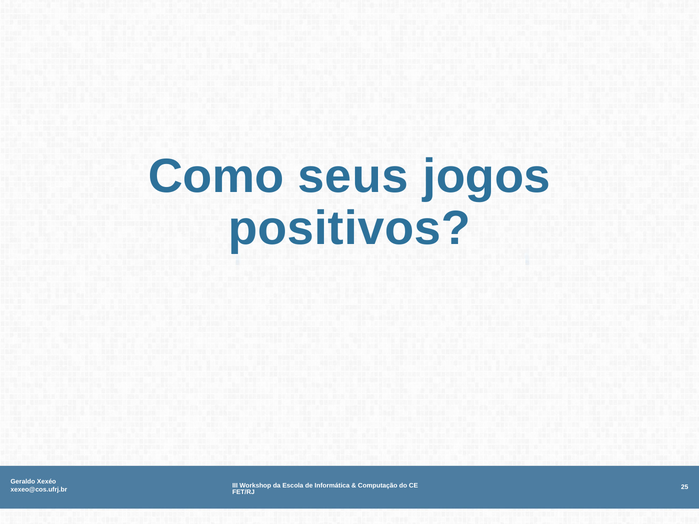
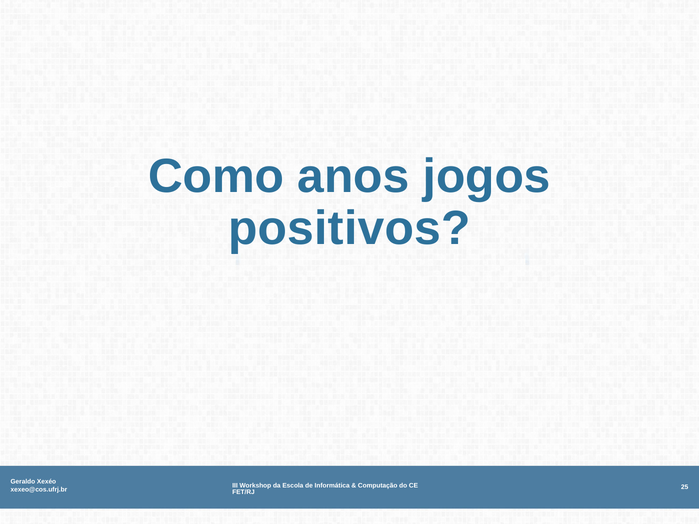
seus: seus -> anos (353, 176)
